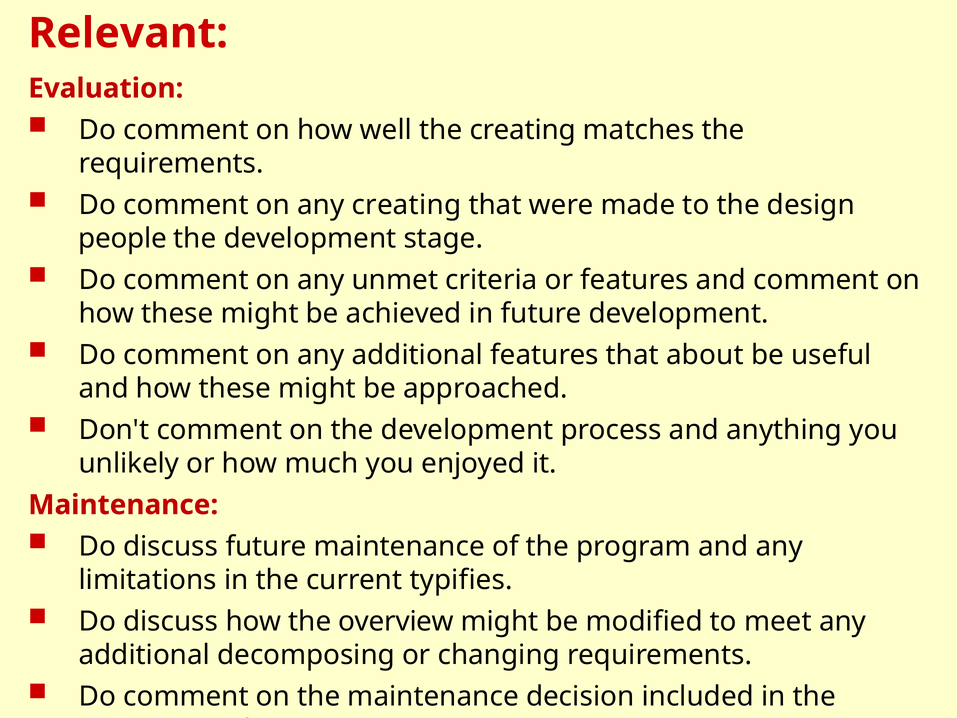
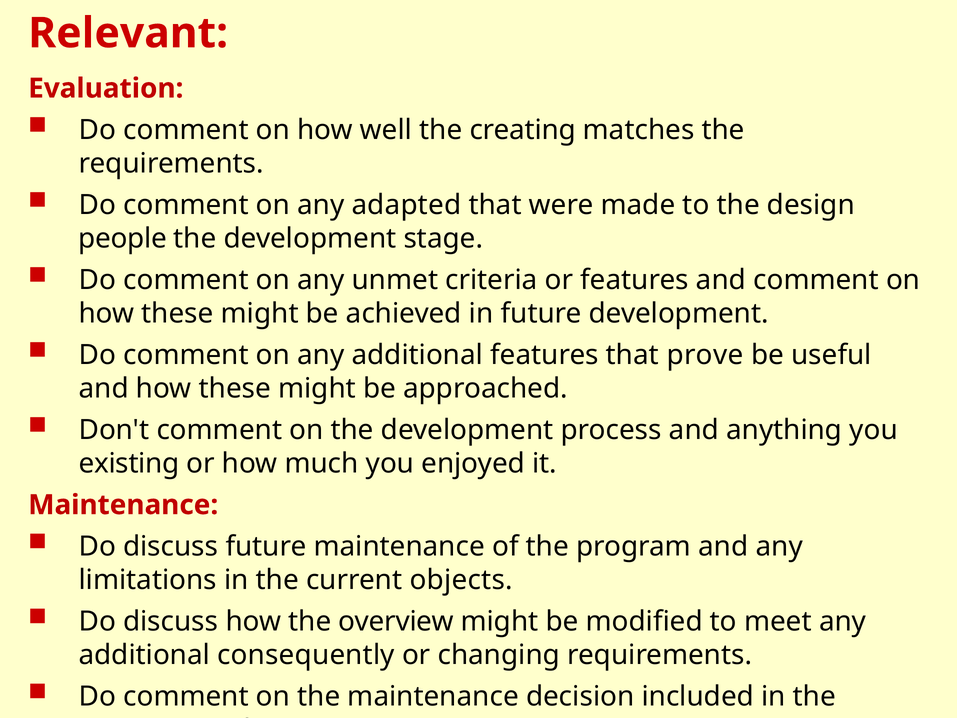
any creating: creating -> adapted (406, 205)
about: about -> prove (705, 355)
unlikely: unlikely -> existing (129, 463)
typifies: typifies -> objects (461, 580)
decomposing: decomposing -> consequently (306, 655)
